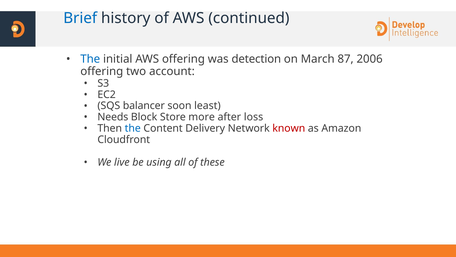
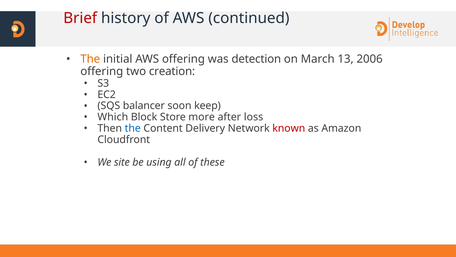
Brief colour: blue -> red (80, 18)
The colour: blue -> orange (90, 59)
87: 87 -> 13 (346, 59)
account: account -> creation (172, 71)
least: least -> keep (207, 106)
Needs: Needs -> Which (113, 117)
live: live -> site (122, 162)
